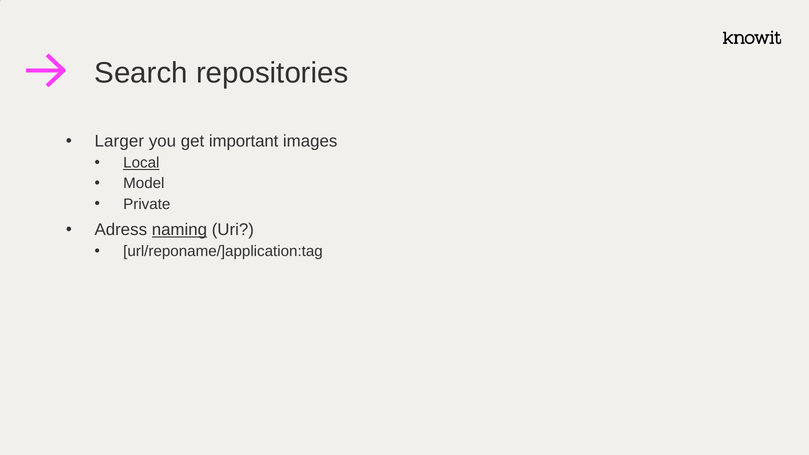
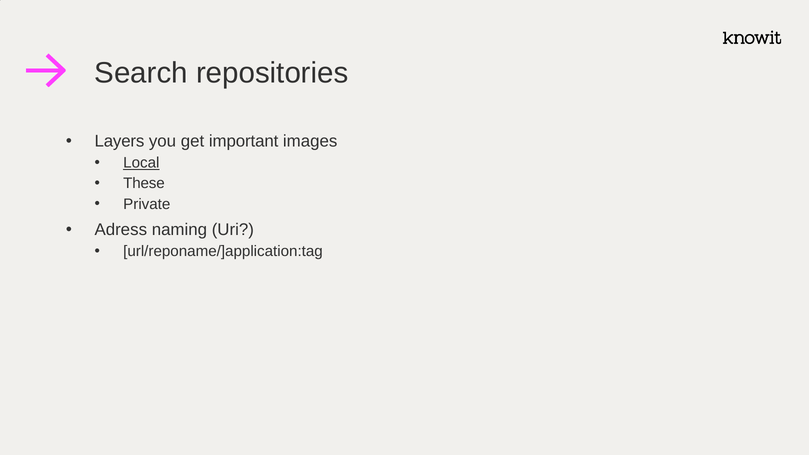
Larger: Larger -> Layers (119, 141)
Model: Model -> These (144, 183)
naming underline: present -> none (179, 230)
